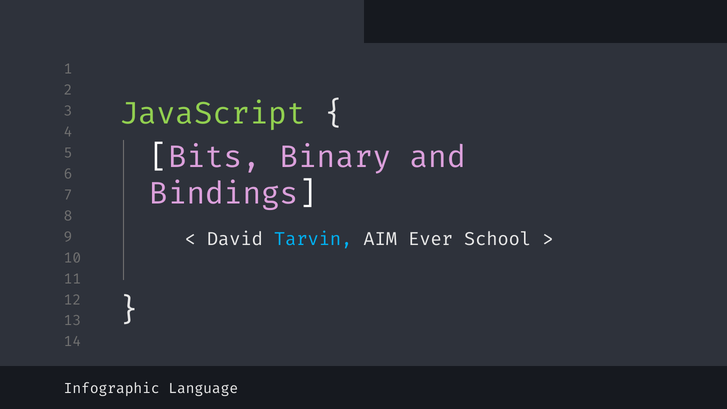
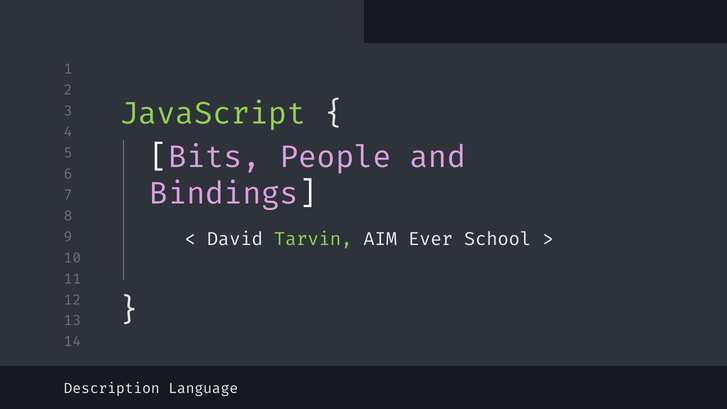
Binary: Binary -> People (336, 157)
Tarvin colour: light blue -> light green (313, 239)
Infographic: Infographic -> Description (112, 388)
